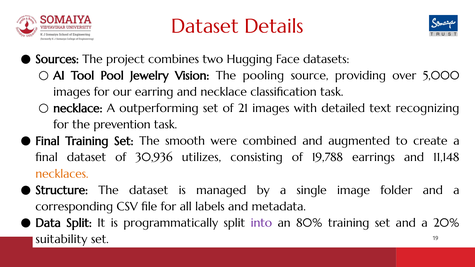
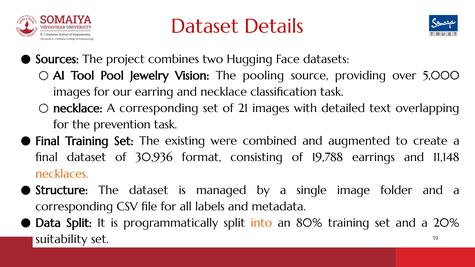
necklace A outperforming: outperforming -> corresponding (159, 108)
recognizing: recognizing -> overlapping (427, 108)
smooth: smooth -> existing (185, 141)
utilizes: utilizes -> format (201, 157)
into colour: purple -> orange (261, 223)
